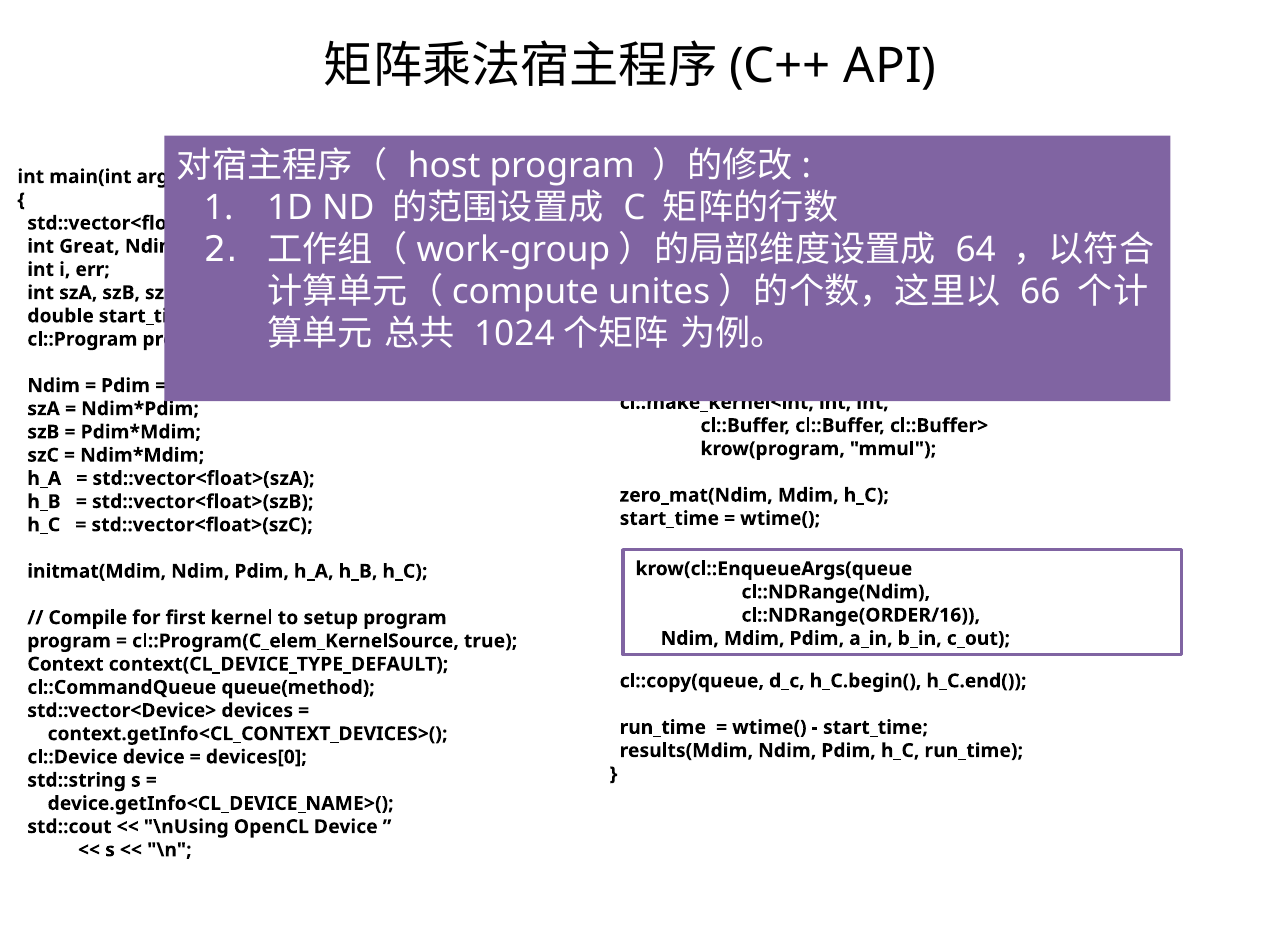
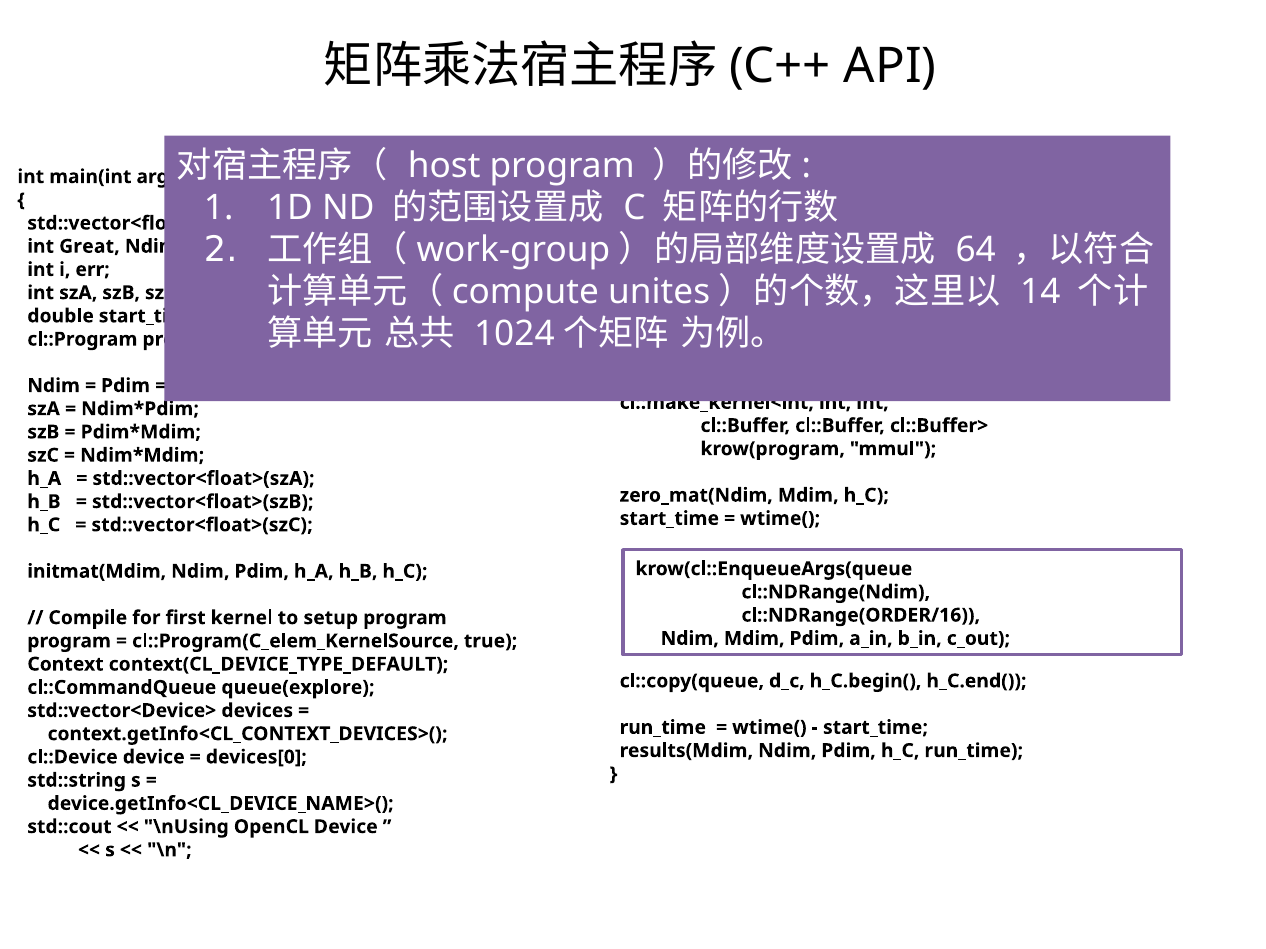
66: 66 -> 14 (1040, 292)
queue(method: queue(method -> queue(explore (298, 688)
